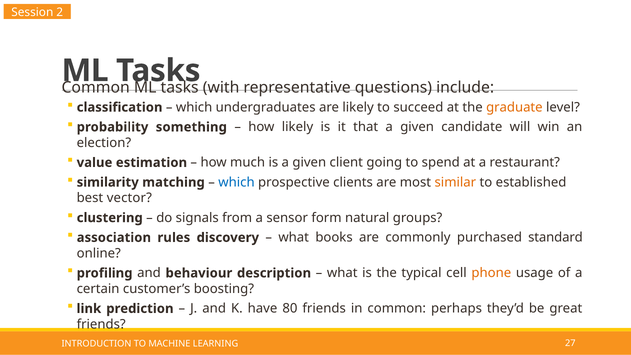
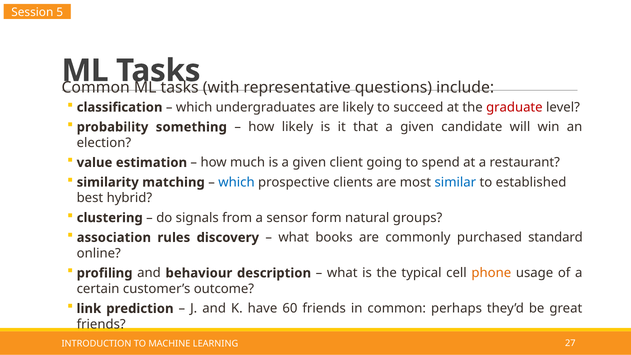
2: 2 -> 5 (60, 12)
graduate colour: orange -> red (514, 107)
similar colour: orange -> blue (455, 182)
vector: vector -> hybrid (129, 198)
boosting: boosting -> outcome (224, 289)
80: 80 -> 60 (290, 309)
